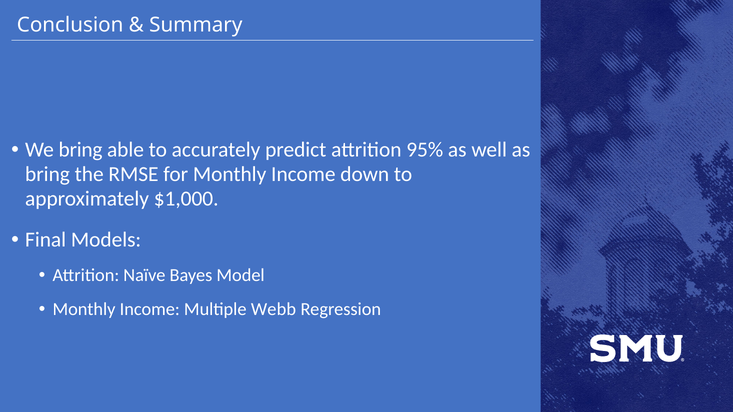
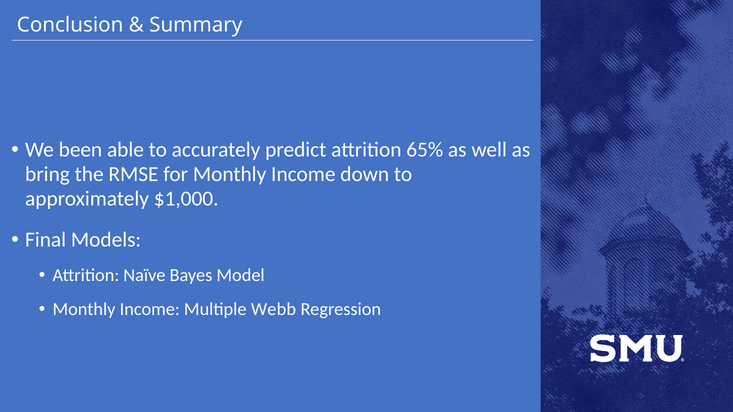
We bring: bring -> been (80, 150)
95%: 95% -> 65% (425, 150)
